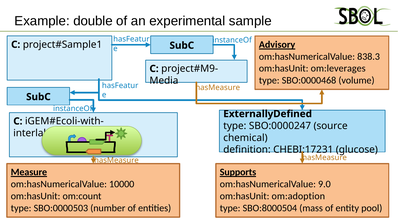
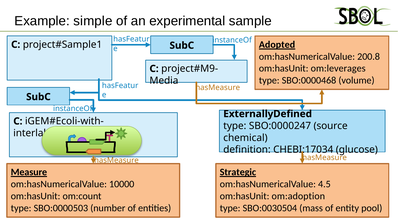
double: double -> simple (93, 21)
Advisory: Advisory -> Adopted (277, 45)
838.3: 838.3 -> 200.8 (369, 56)
CHEBI:17231: CHEBI:17231 -> CHEBI:17034 (303, 150)
Supports: Supports -> Strategic (238, 172)
9.0: 9.0 -> 4.5 (324, 184)
SBO:8000504: SBO:8000504 -> SBO:0030504 (270, 208)
